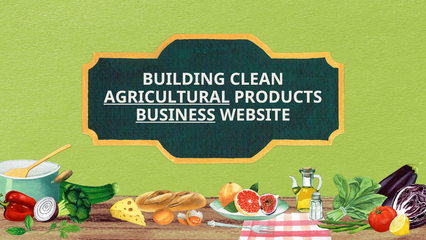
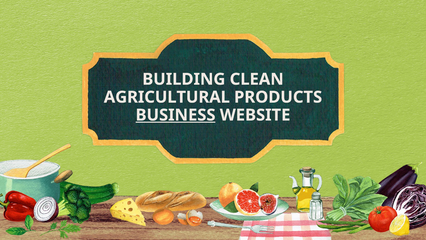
AGRICULTURAL underline: present -> none (167, 97)
